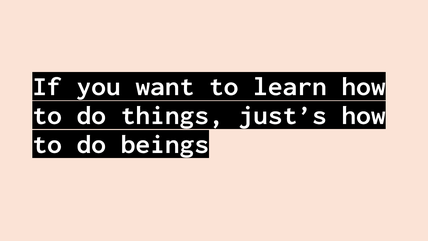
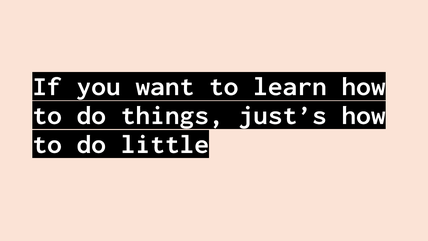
beings: beings -> little (165, 144)
